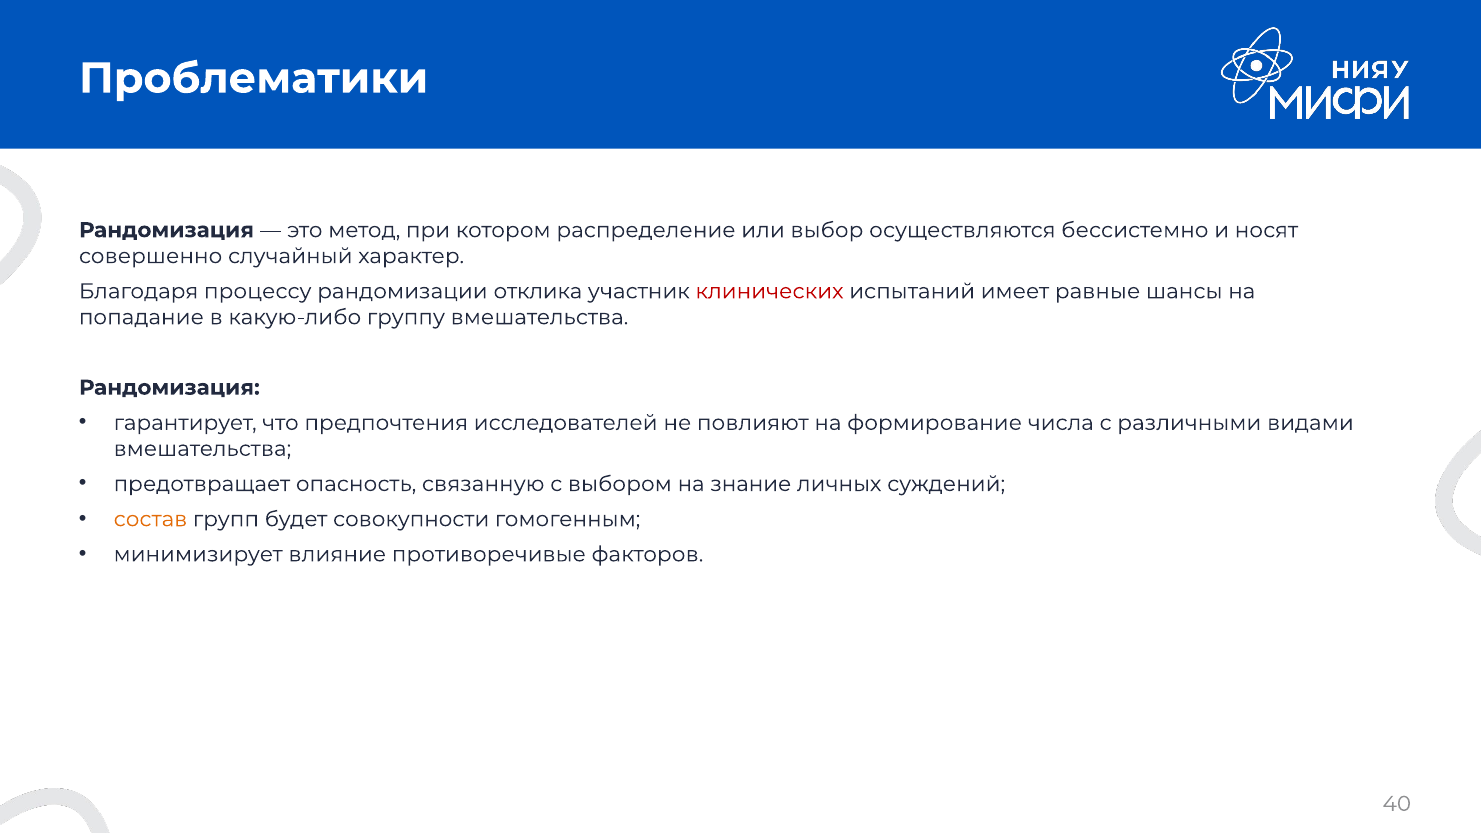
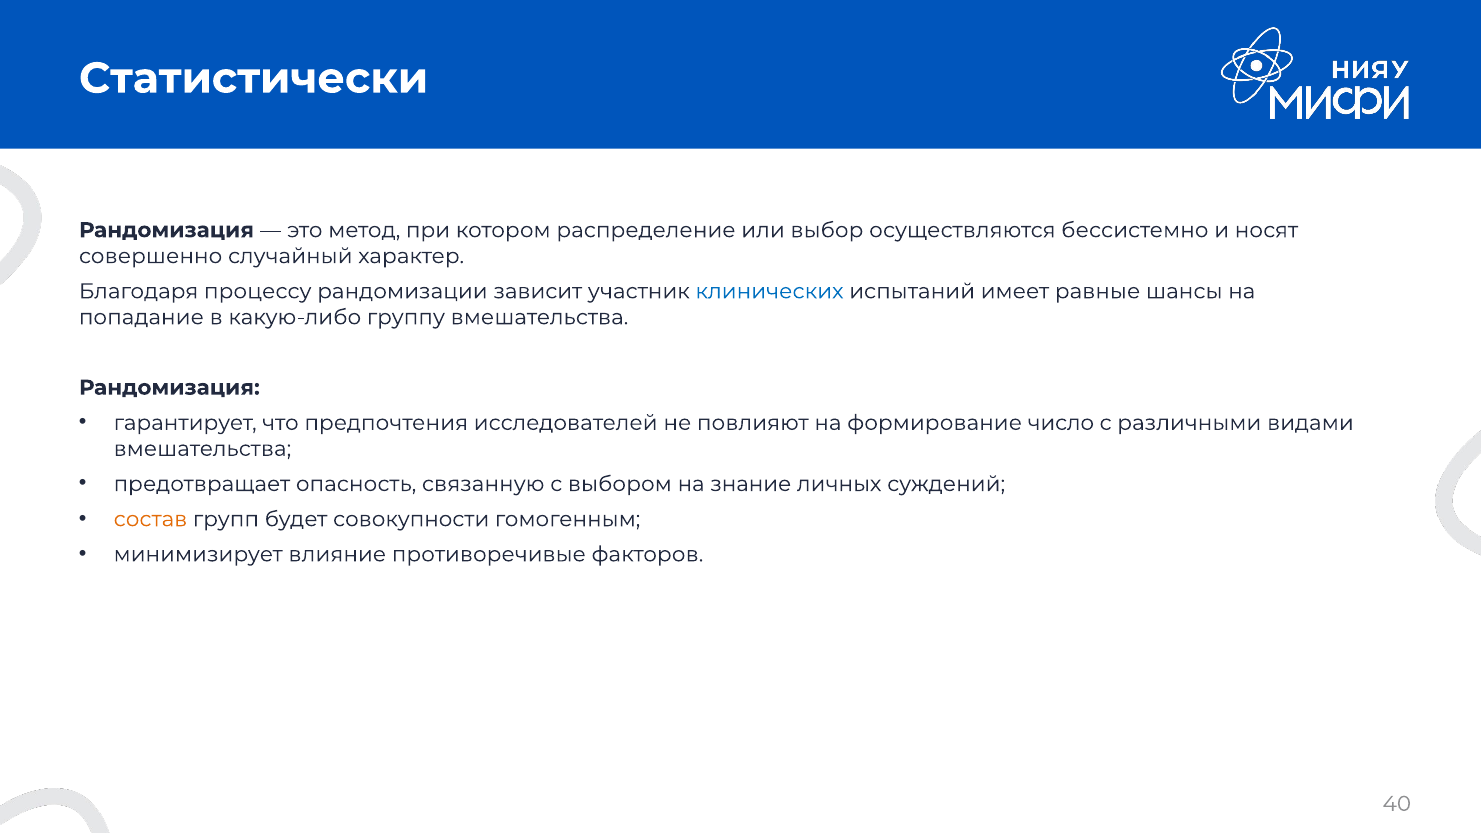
Проблематики: Проблематики -> Статистически (254, 78)
отклика: отклика -> зависит (538, 291)
клинических colour: red -> blue (769, 291)
числа: числа -> число (1061, 423)
